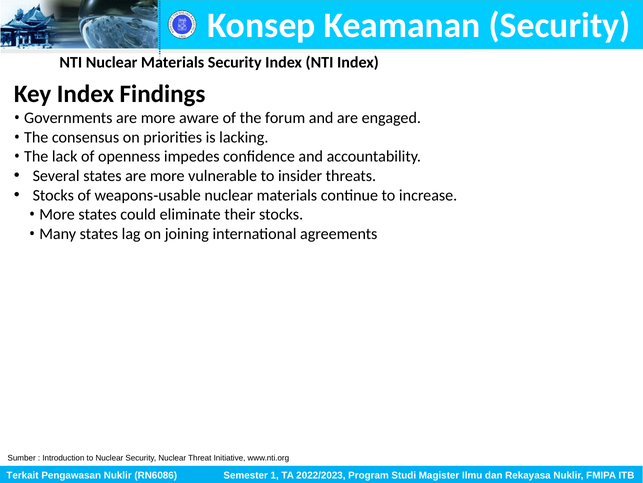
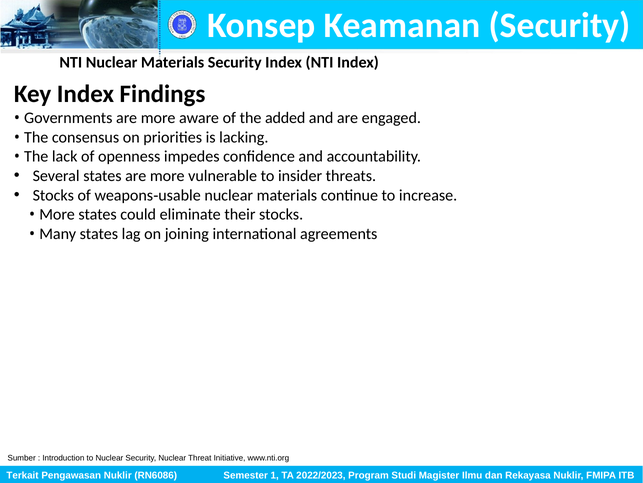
forum: forum -> added (285, 118)
